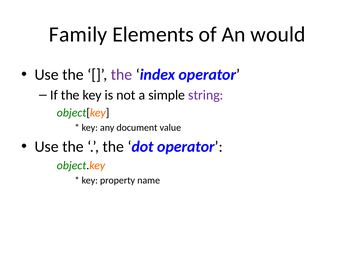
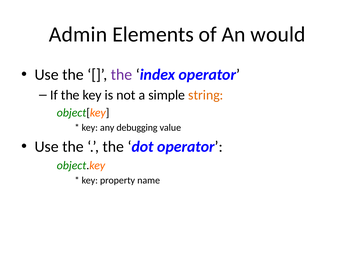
Family: Family -> Admin (78, 34)
string colour: purple -> orange (206, 95)
document: document -> debugging (137, 127)
